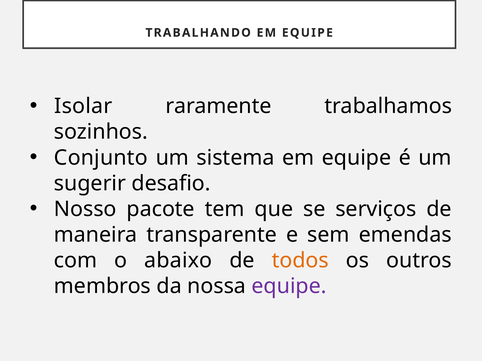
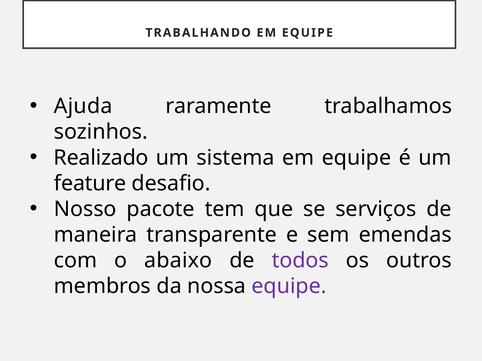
Isolar: Isolar -> Ajuda (83, 106)
Conjunto: Conjunto -> Realizado (101, 158)
sugerir: sugerir -> feature (90, 184)
todos colour: orange -> purple (300, 261)
